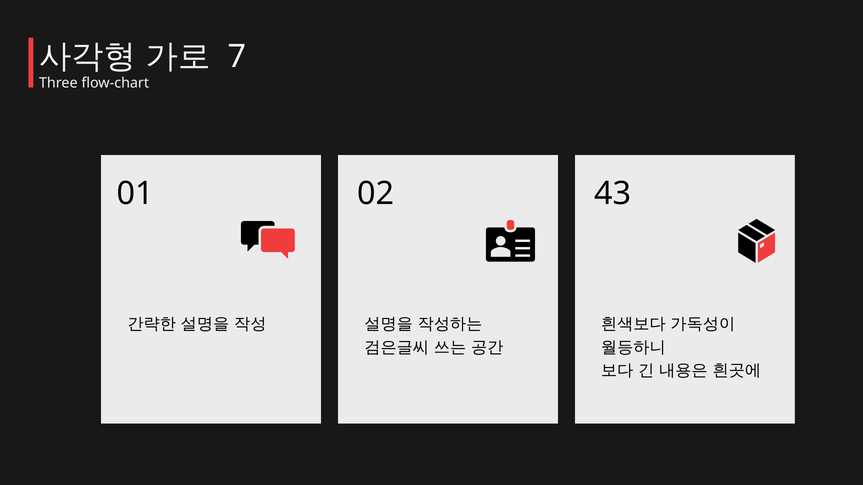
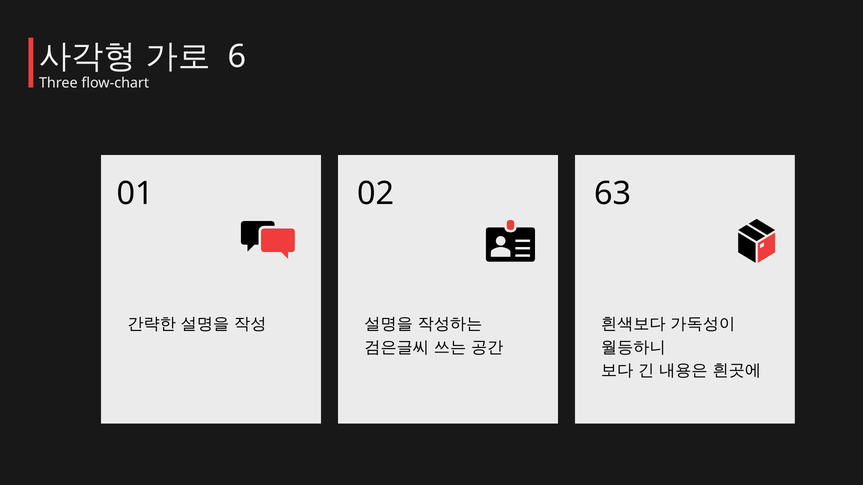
7: 7 -> 6 (237, 57)
43: 43 -> 63 (613, 194)
